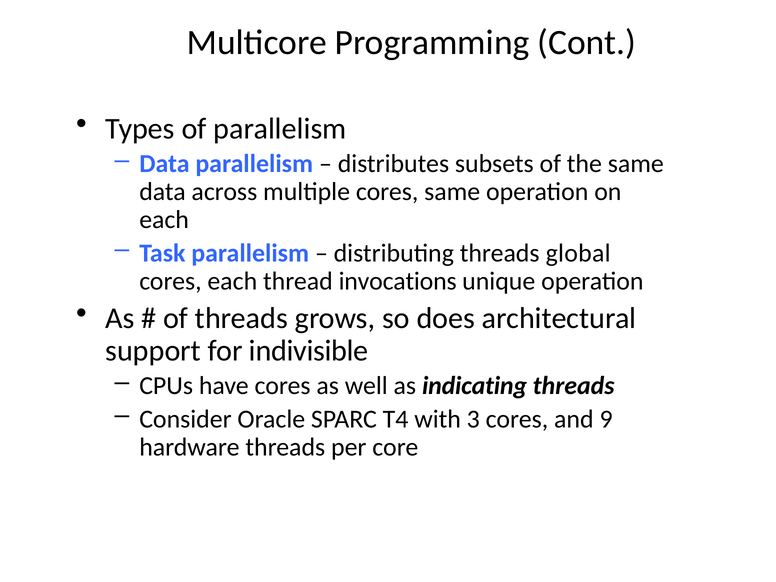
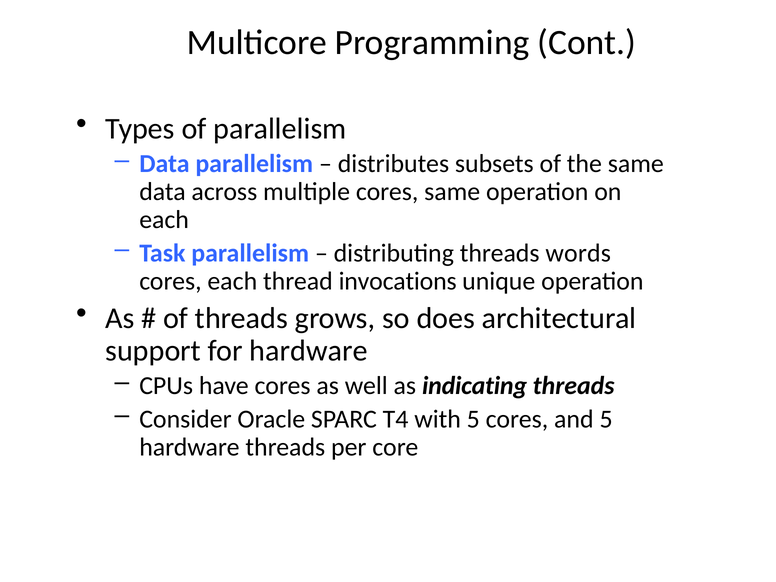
global: global -> words (578, 253)
for indivisible: indivisible -> hardware (309, 351)
with 3: 3 -> 5 (473, 419)
and 9: 9 -> 5 (606, 419)
